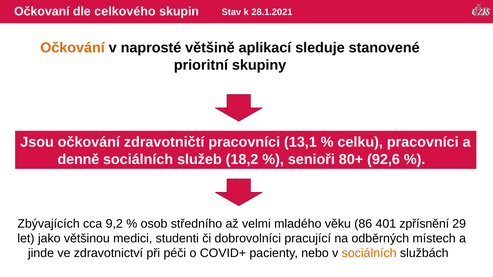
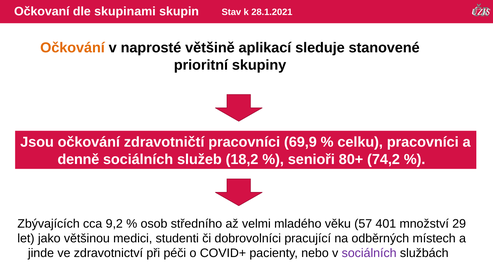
celkového: celkového -> skupinami (125, 12)
13,1: 13,1 -> 69,9 (300, 142)
92,6: 92,6 -> 74,2 (384, 160)
86: 86 -> 57 (363, 224)
zpřísnění: zpřísnění -> množství (424, 224)
sociálních colour: orange -> purple (369, 253)
